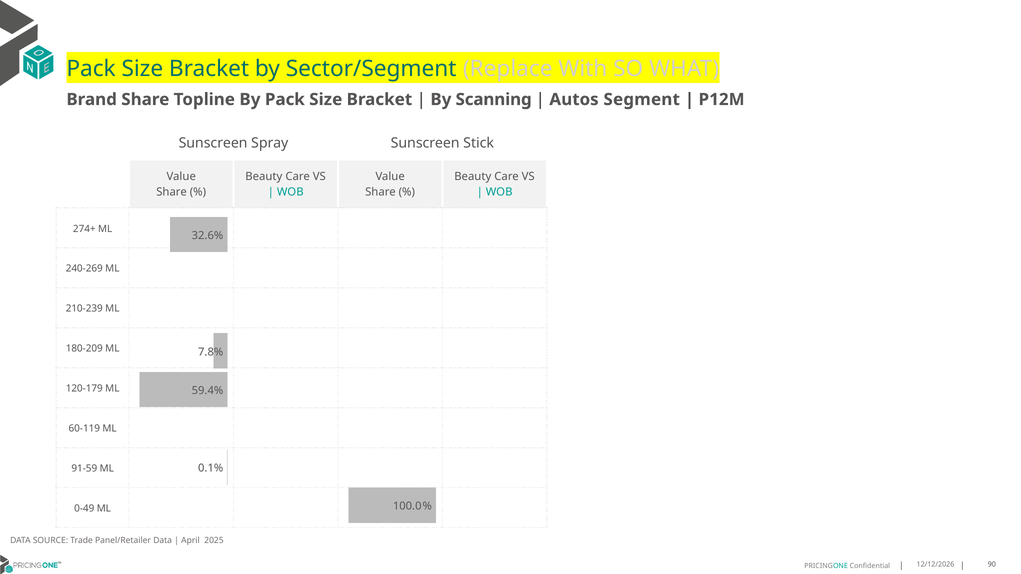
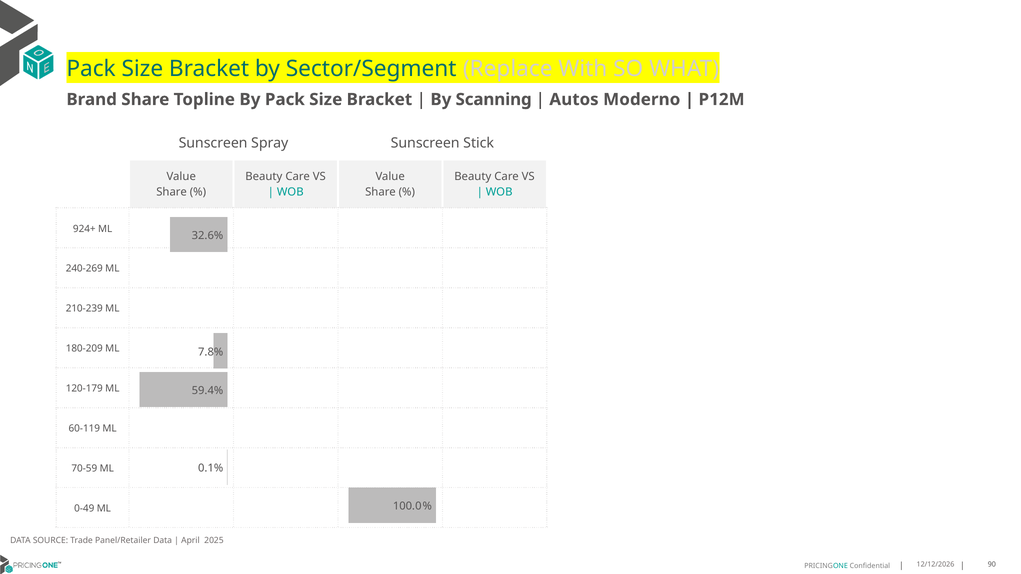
Segment: Segment -> Moderno (642, 100)
274+: 274+ -> 924+ (84, 229)
91-59: 91-59 -> 70-59 (84, 469)
